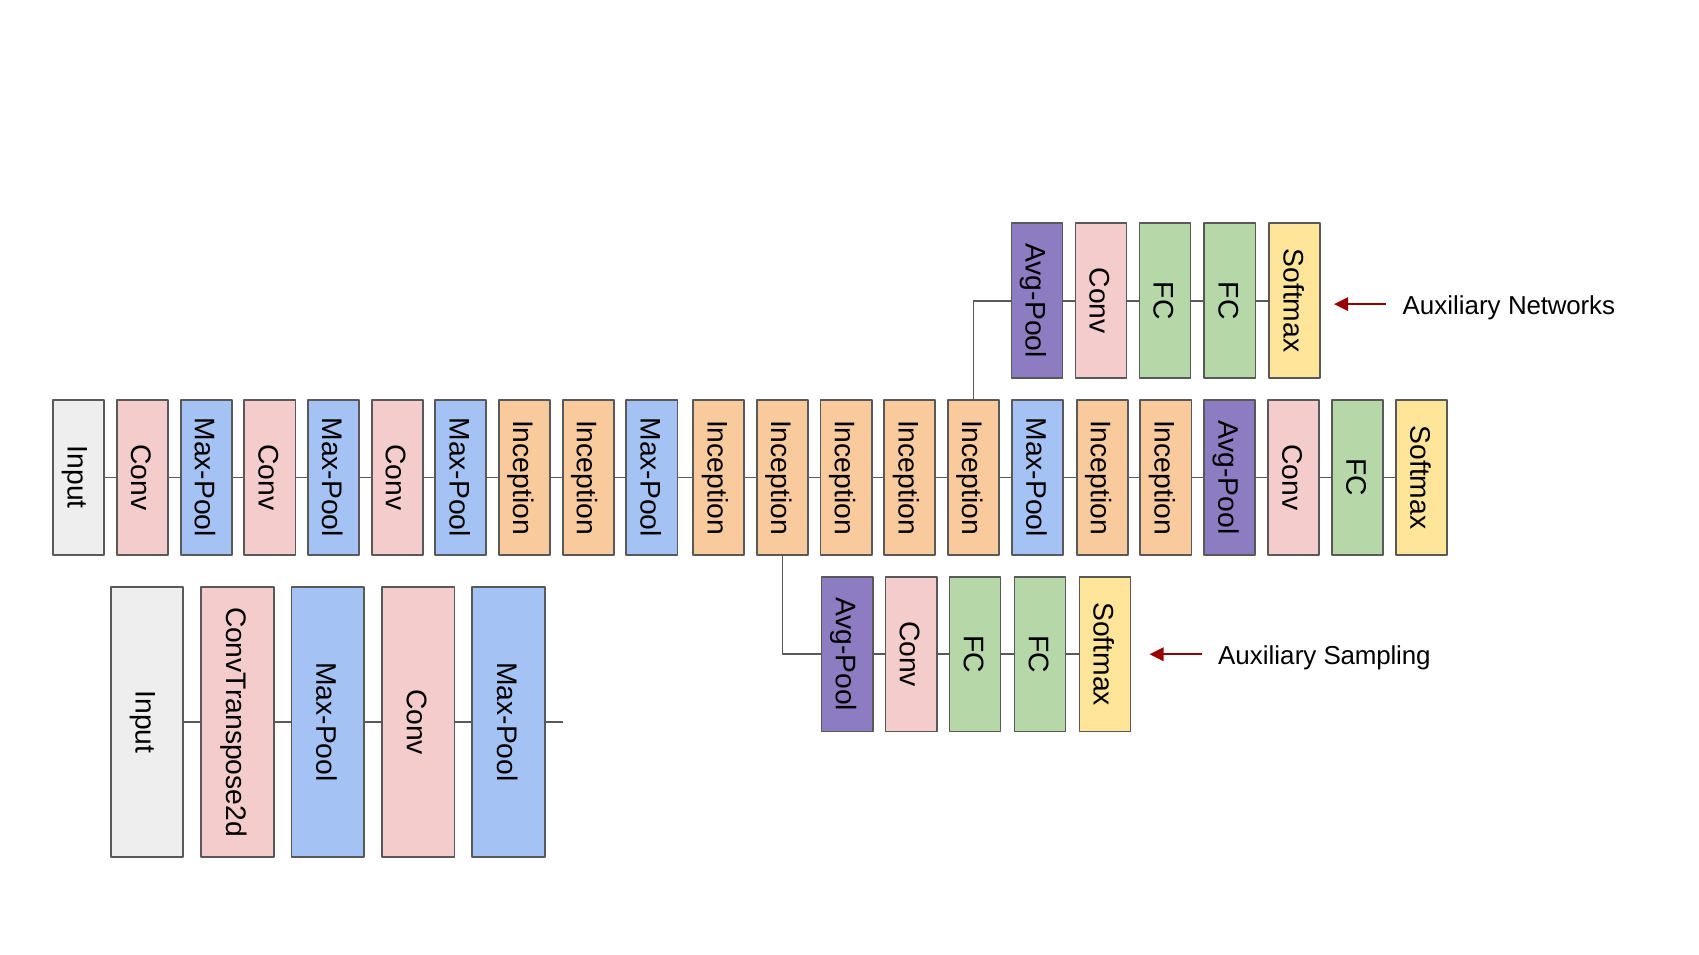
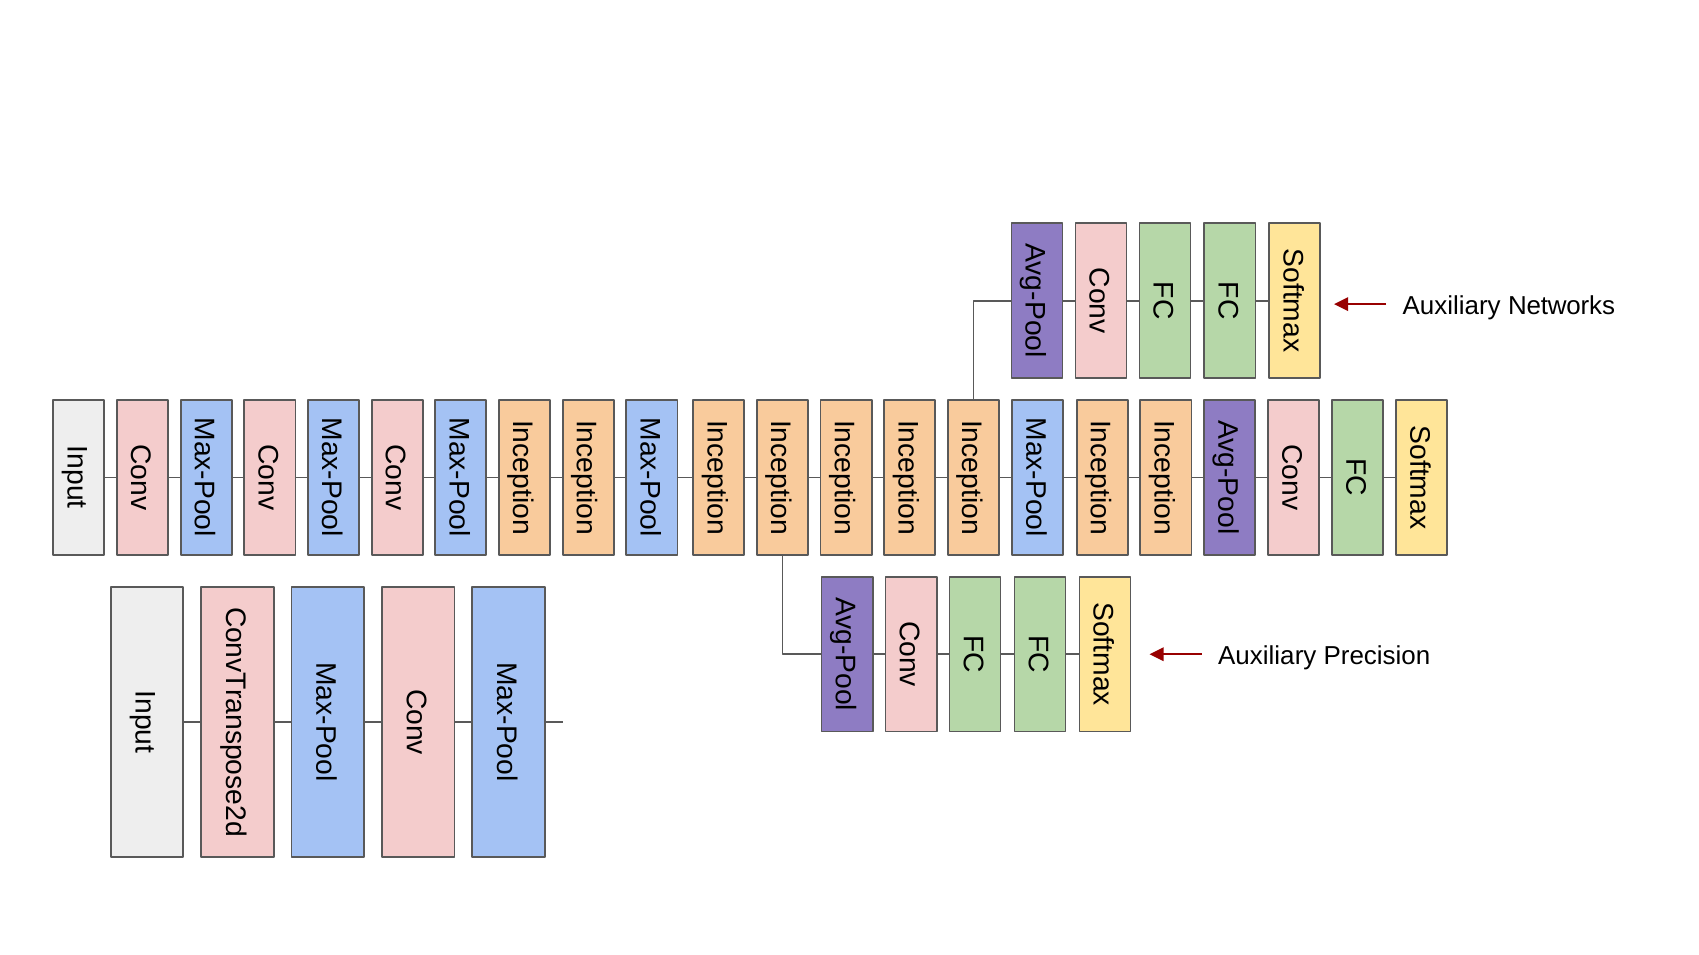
Sampling: Sampling -> Precision (1377, 656)
